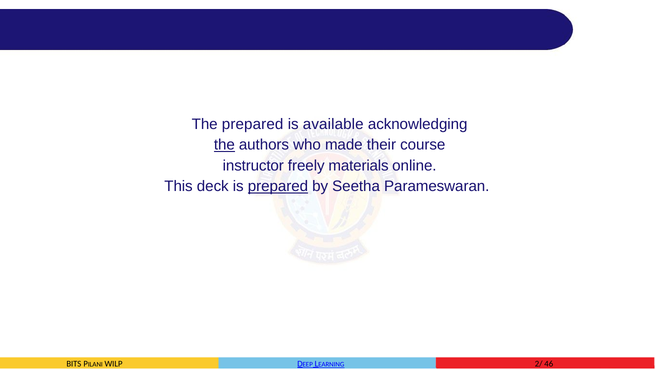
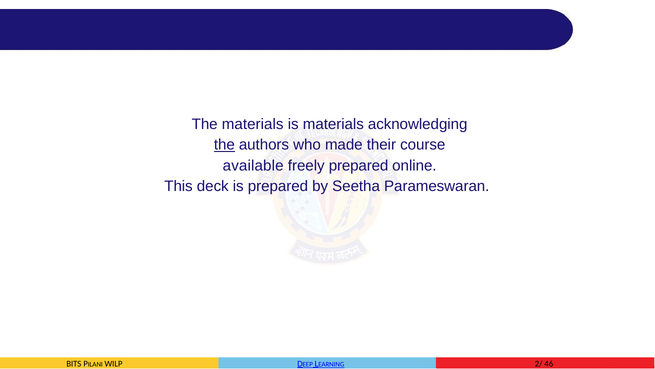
The prepared: prepared -> materials (253, 124)
is available: available -> materials (333, 124)
instructor: instructor -> available (253, 165)
freely materials: materials -> prepared (359, 165)
prepared underline: present -> none (278, 186)
